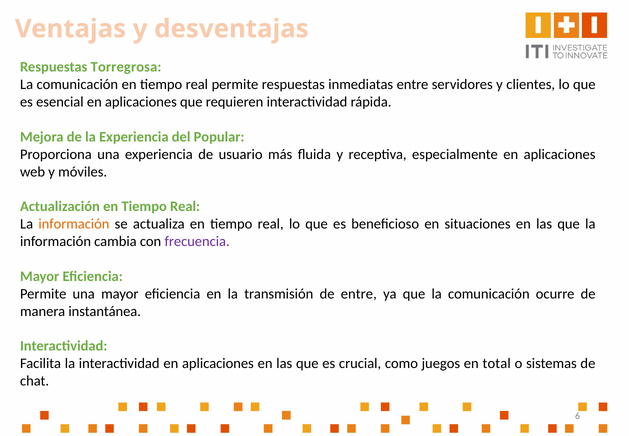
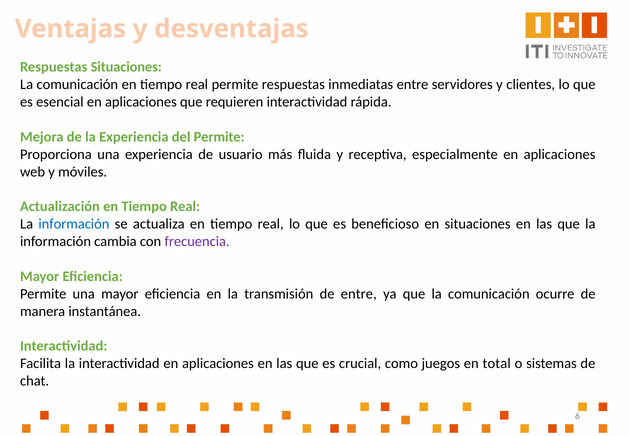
Respuestas Torregrosa: Torregrosa -> Situaciones (126, 67)
del Popular: Popular -> Permite (219, 137)
información colour: orange -> blue (74, 224)
